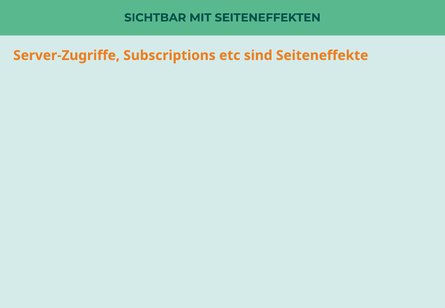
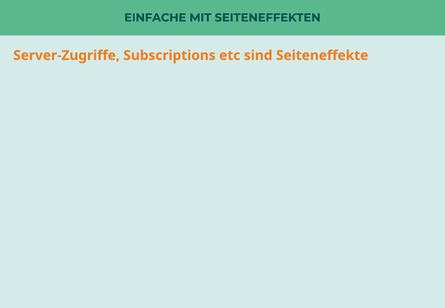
SICHTBAR: SICHTBAR -> EINFACHE (155, 18)
